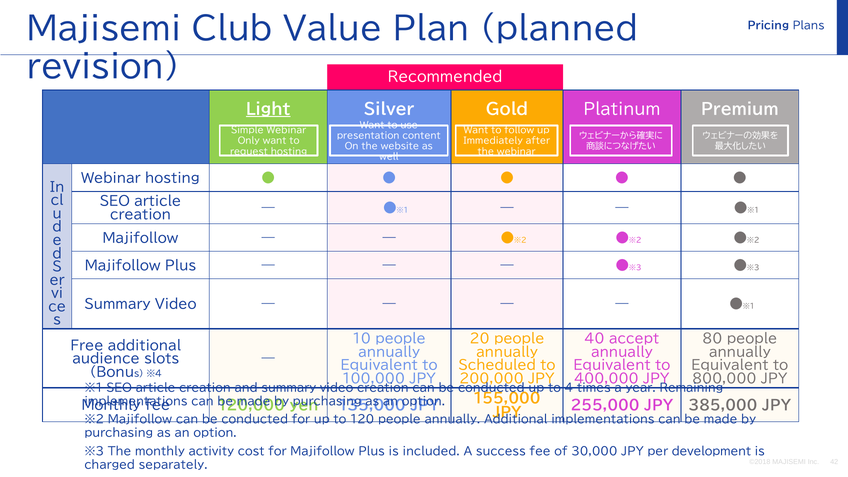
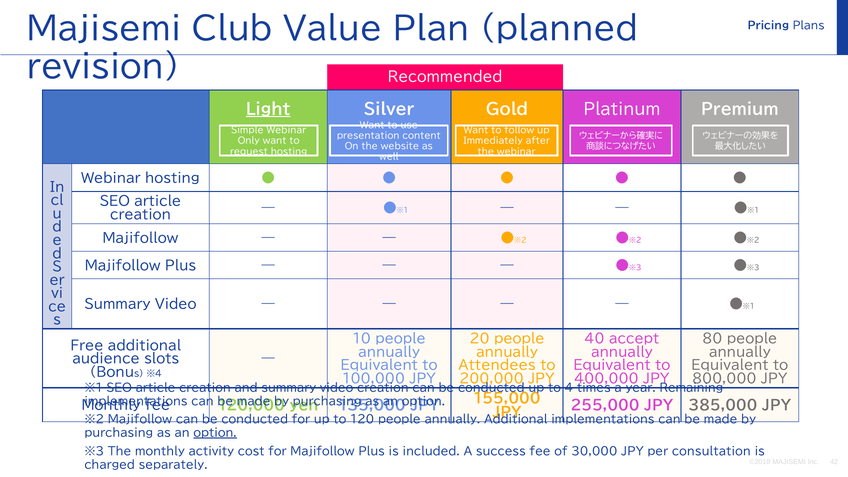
Scheduled: Scheduled -> Attendees (497, 366)
option underline: none -> present (215, 433)
development: development -> consultation (711, 451)
